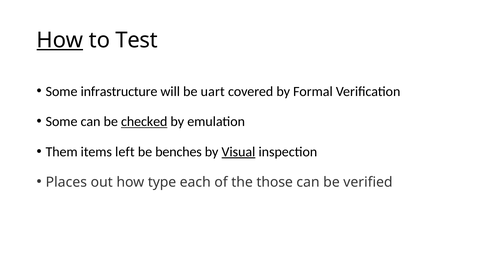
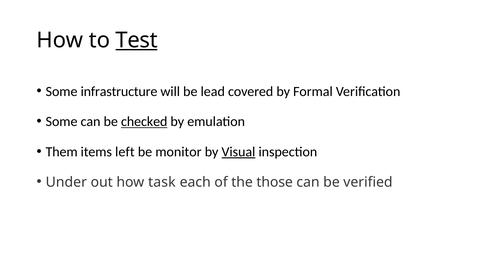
How underline: present -> none (60, 40)
Test underline: none -> present (137, 40)
uart: uart -> lead (213, 91)
benches: benches -> monitor (178, 152)
Places: Places -> Under (66, 182)
type: type -> task (162, 182)
